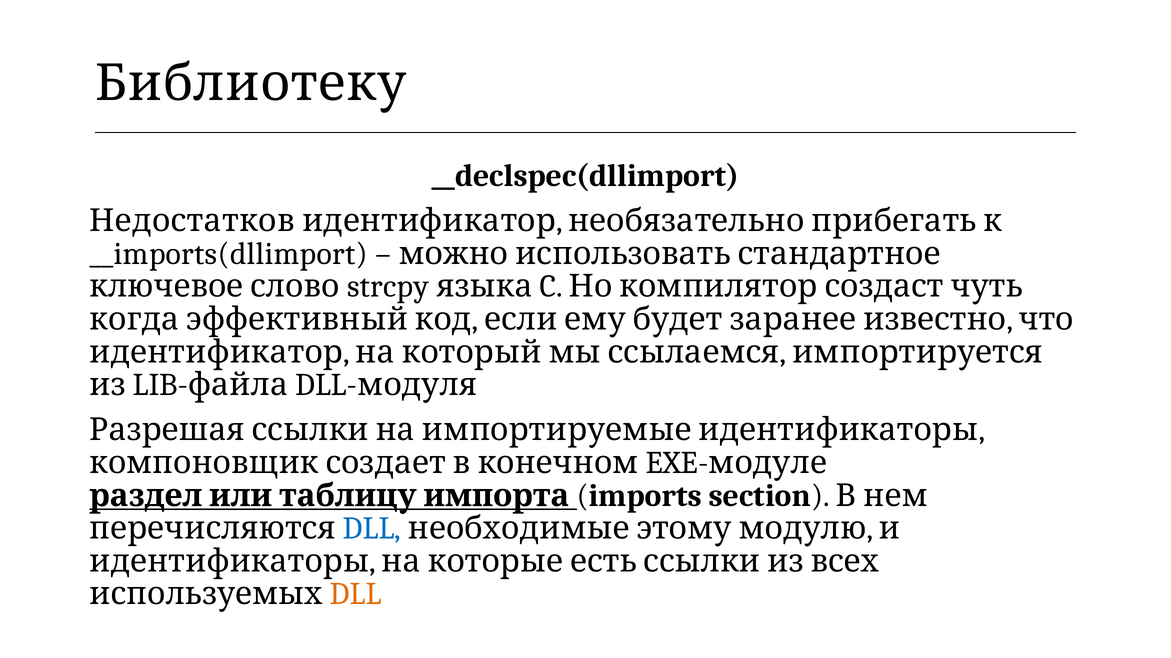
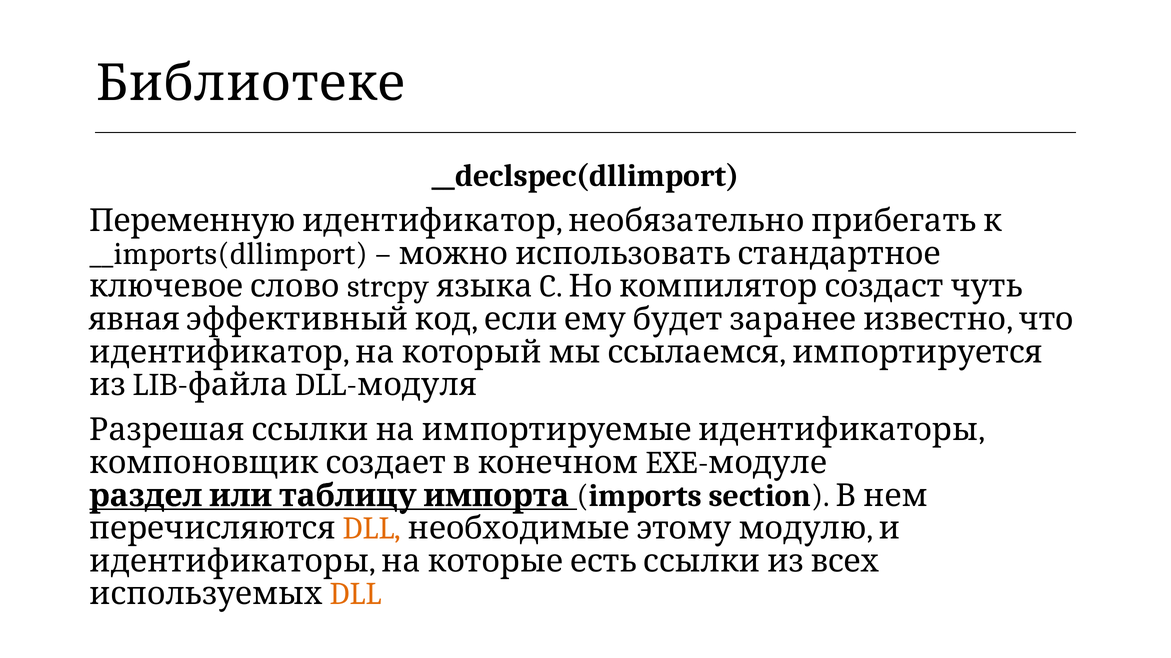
Библиотеку: Библиотеку -> Библиотеке (251, 84)
Недостатков: Недостатков -> Переменную (192, 221)
когда: когда -> явная (135, 320)
DLL colour: blue -> orange (372, 529)
